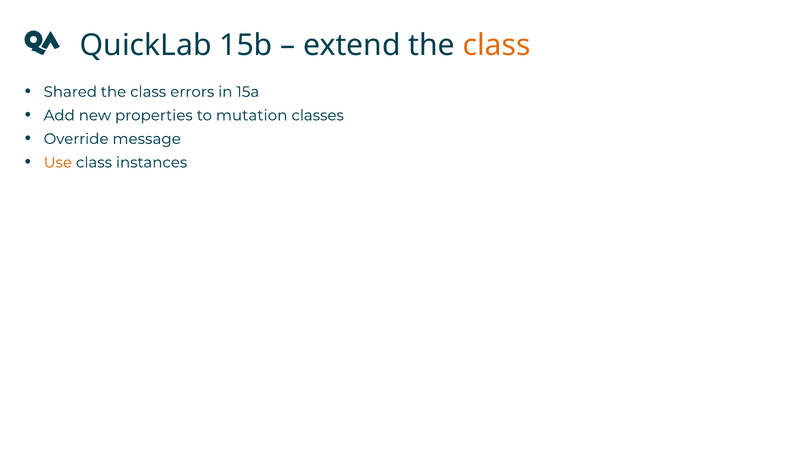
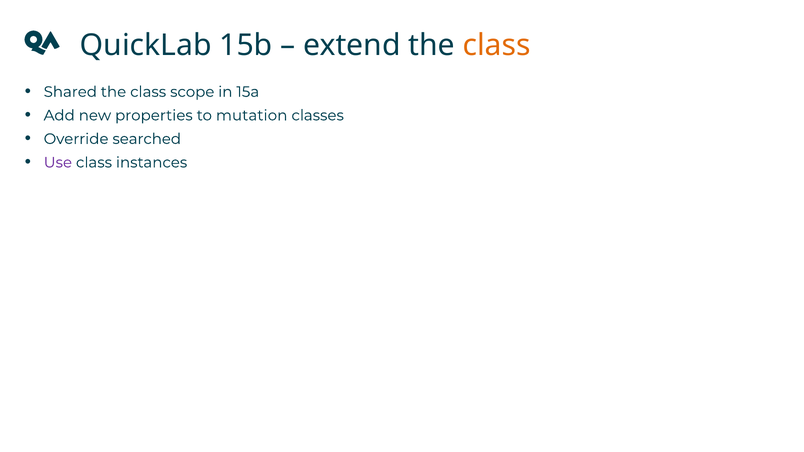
errors: errors -> scope (192, 92)
message: message -> searched (147, 139)
Use colour: orange -> purple (58, 163)
